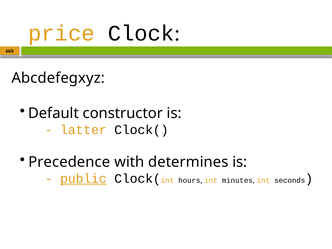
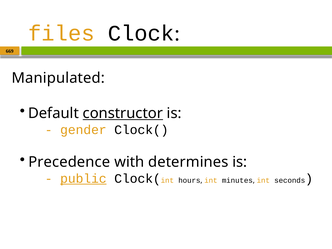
price: price -> files (61, 33)
Abcdefegxyz: Abcdefegxyz -> Manipulated (58, 78)
constructor underline: none -> present (123, 113)
latter: latter -> gender (83, 130)
